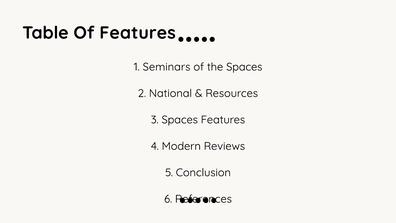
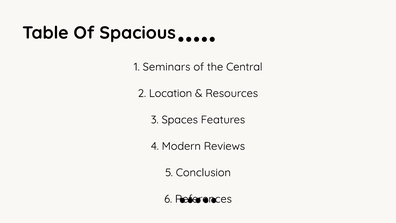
Of Features: Features -> Spacious (138, 33)
the Spaces: Spaces -> Central (244, 67)
National: National -> Location (171, 93)
